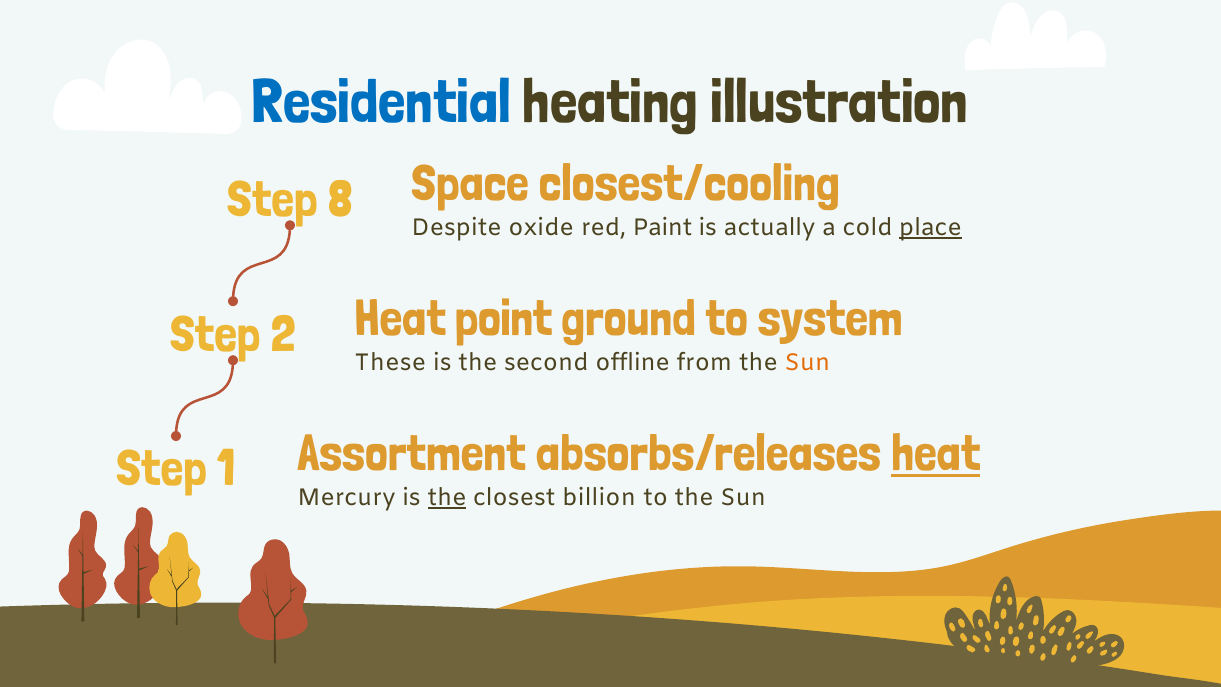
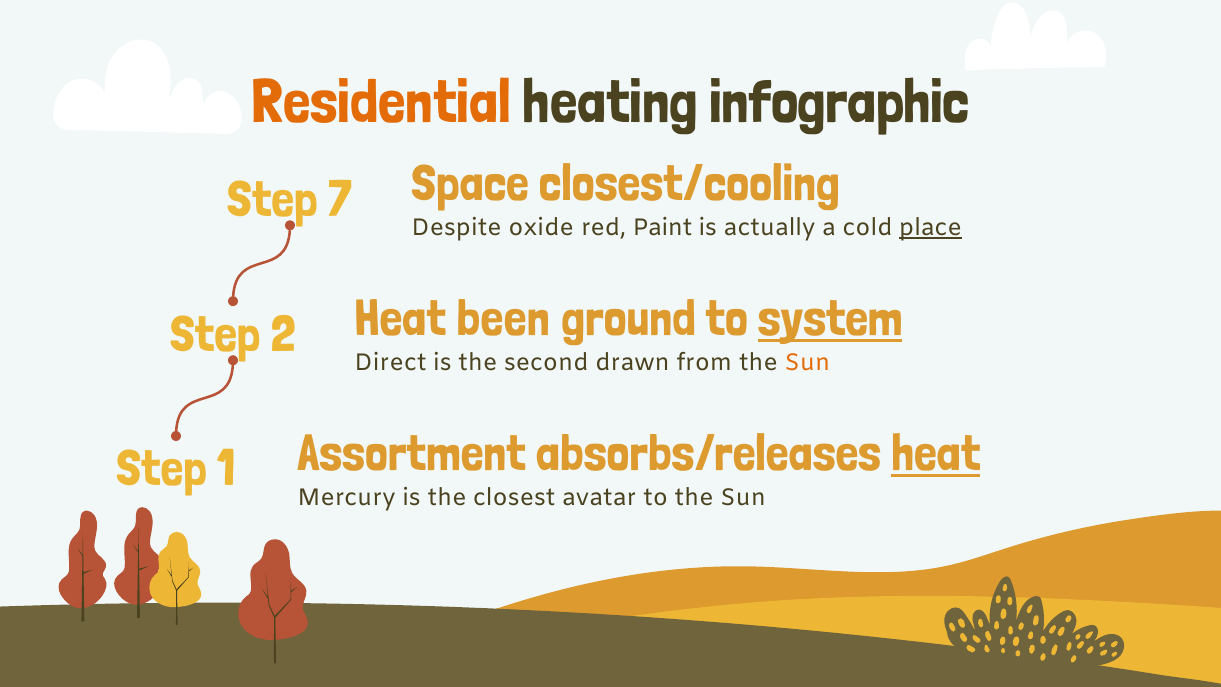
Residential colour: blue -> orange (381, 102)
illustration: illustration -> infographic (840, 102)
8: 8 -> 7 (340, 199)
point: point -> been (503, 318)
system underline: none -> present (830, 318)
These: These -> Direct (390, 363)
offline: offline -> drawn (633, 363)
the underline: present -> none (447, 497)
billion: billion -> avatar (599, 497)
